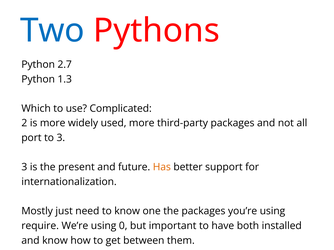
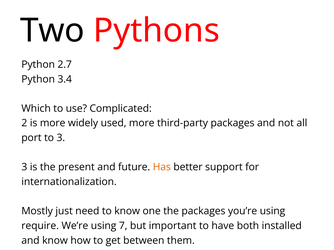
Two colour: blue -> black (52, 31)
1.3: 1.3 -> 3.4 (65, 79)
0: 0 -> 7 (123, 226)
